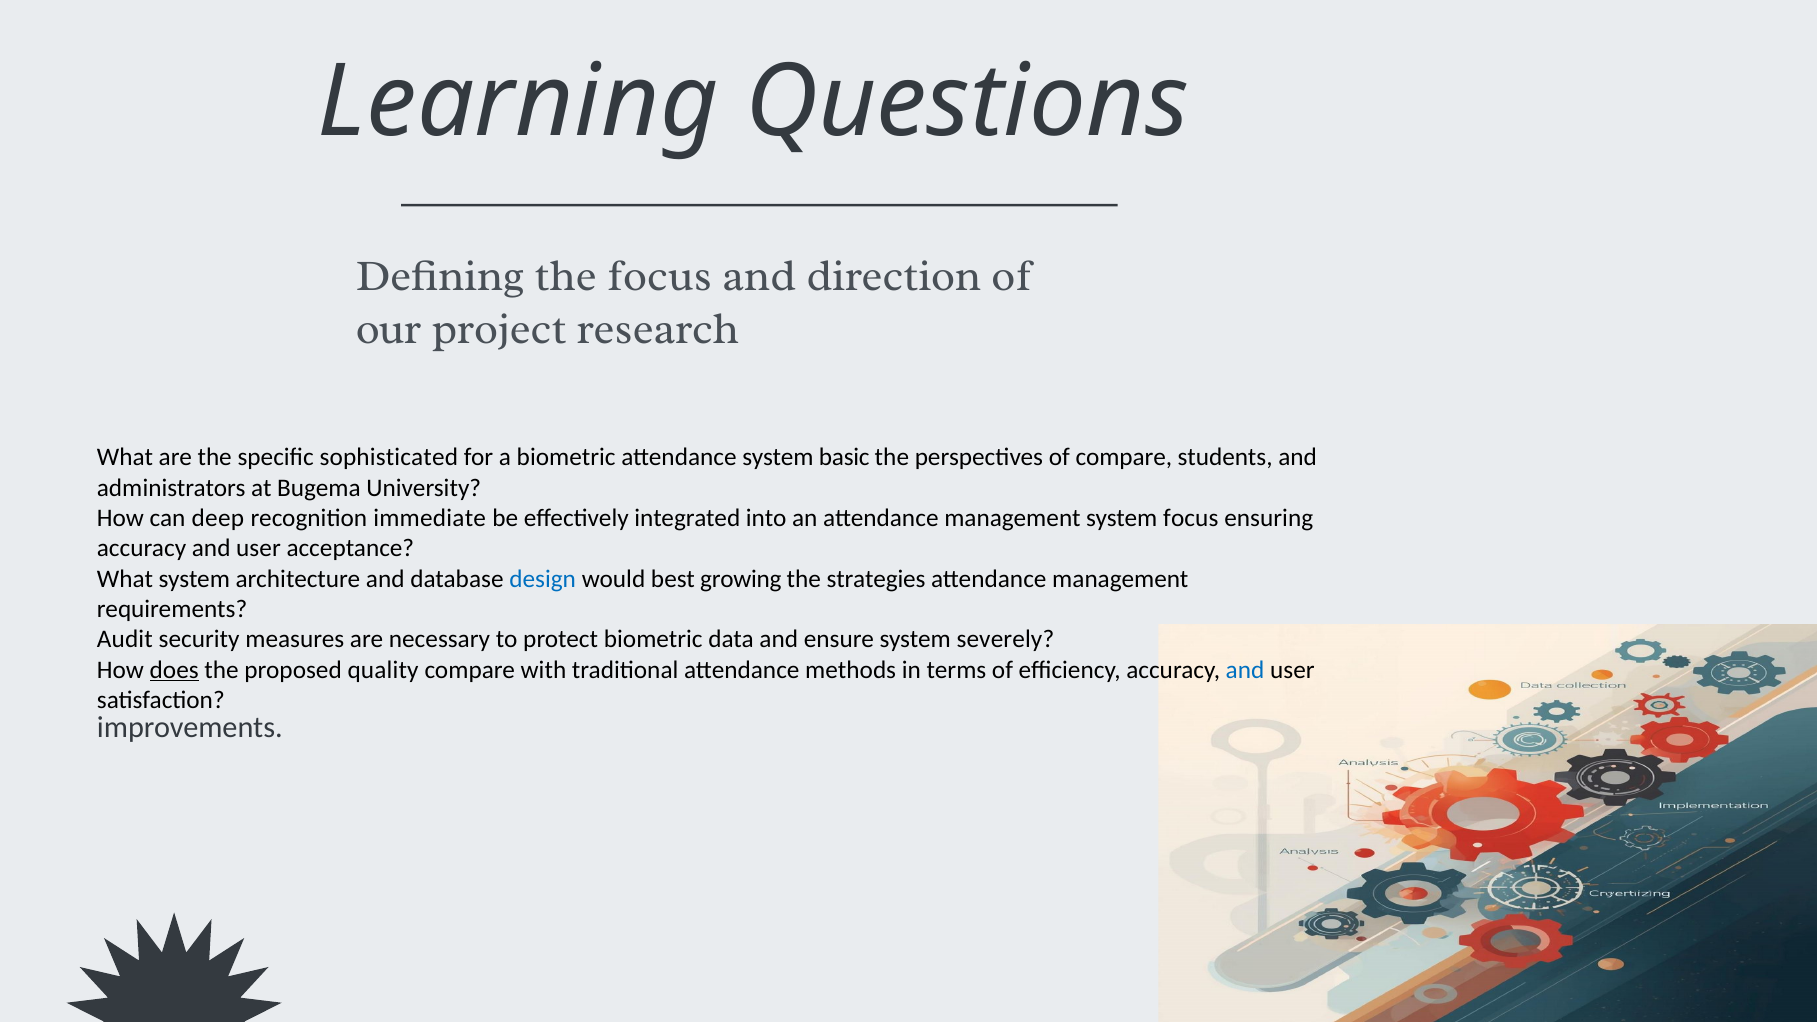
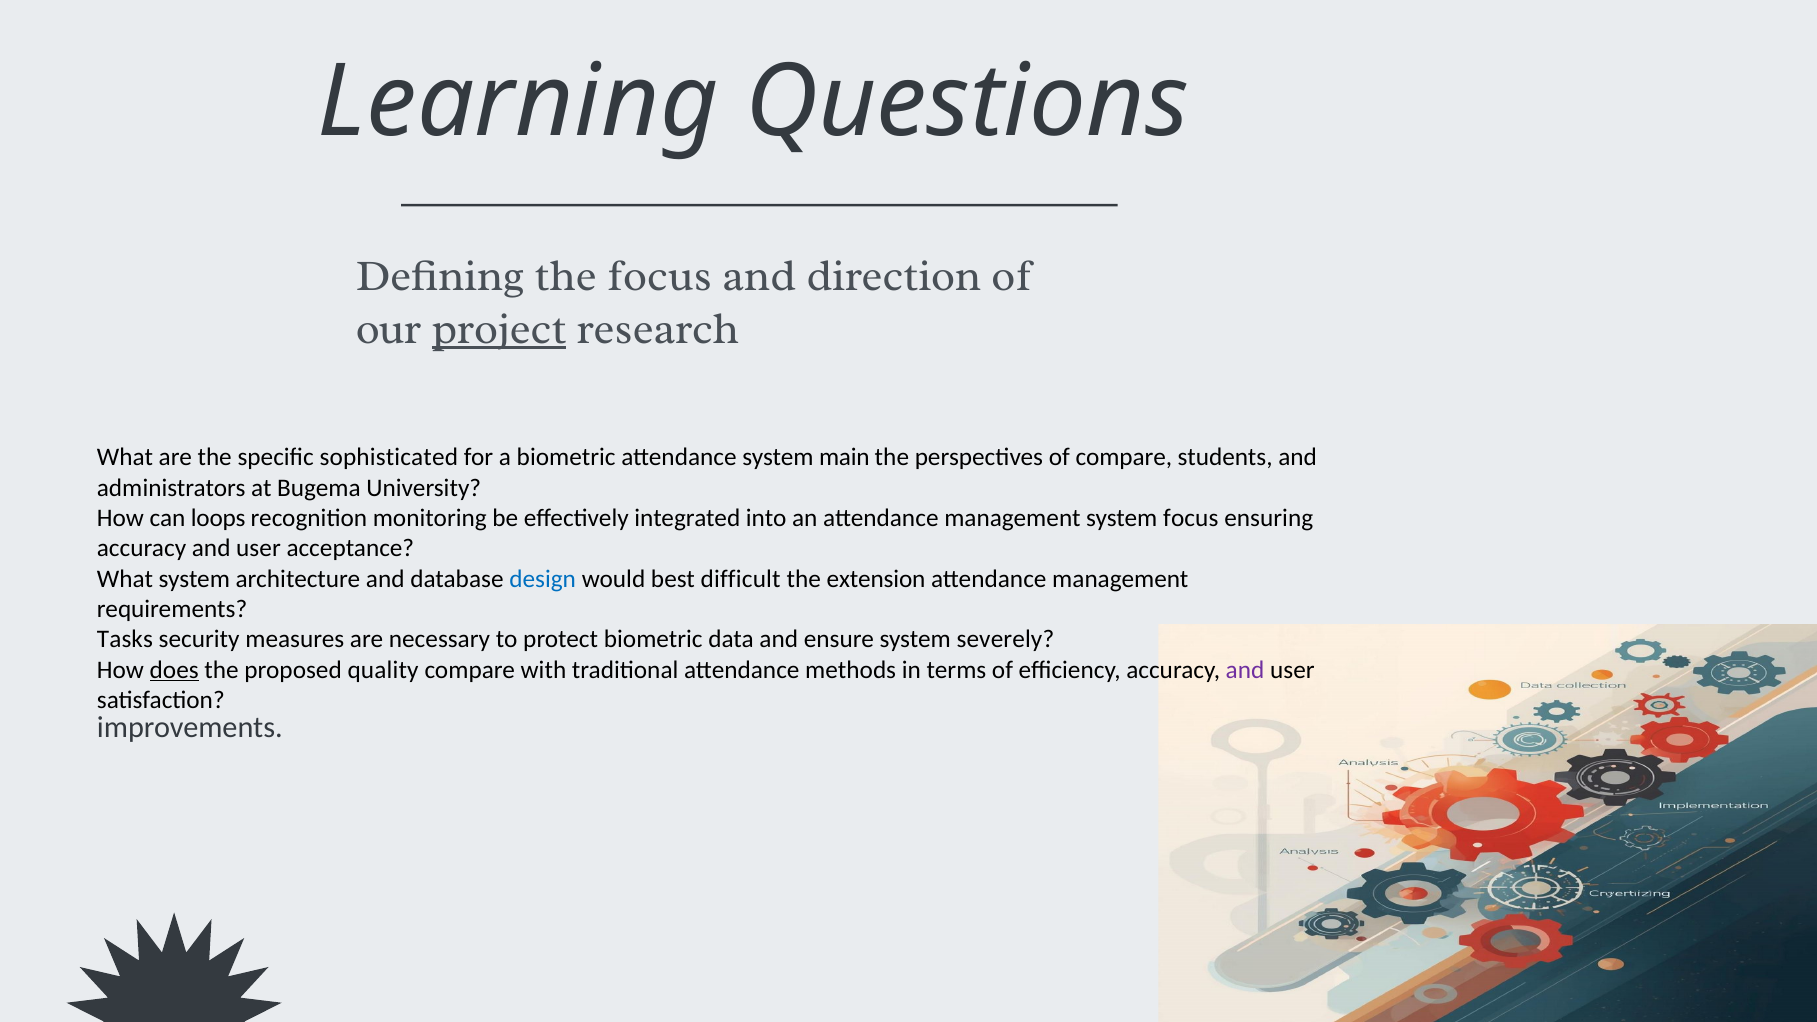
project underline: none -> present (499, 329)
basic: basic -> main (844, 458)
deep: deep -> loops (218, 518)
immediate: immediate -> monitoring (430, 518)
growing: growing -> difficult (741, 579)
strategies: strategies -> extension (876, 579)
Audit: Audit -> Tasks (125, 639)
and colour: blue -> purple (1245, 670)
